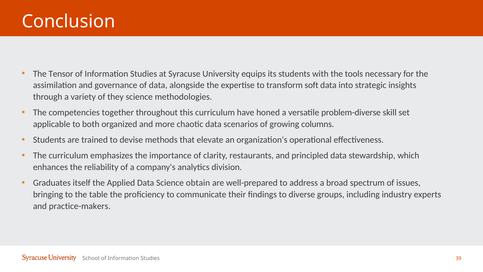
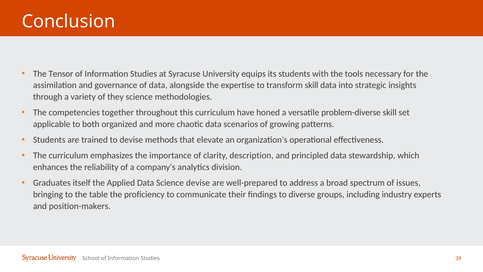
transform soft: soft -> skill (312, 85)
columns: columns -> patterns (318, 124)
restaurants: restaurants -> description (252, 155)
Science obtain: obtain -> devise (198, 183)
practice-makers: practice-makers -> position-makers (80, 206)
